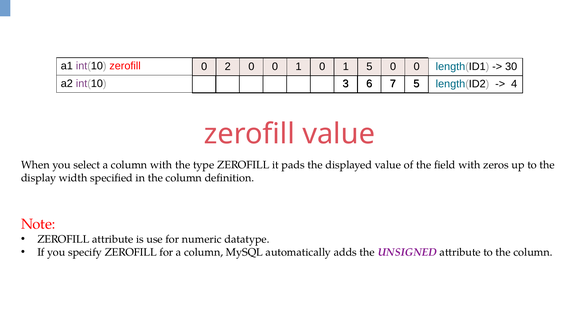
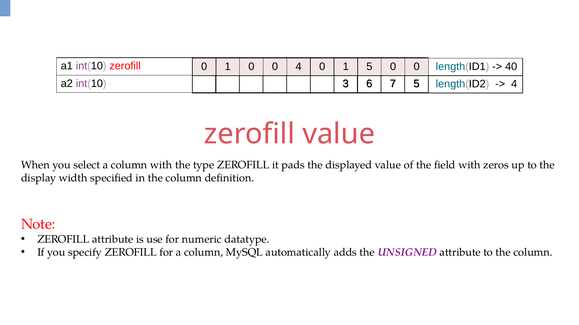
2: 2 -> 1 (228, 67)
0 0 1: 1 -> 4 (299, 67)
30: 30 -> 40 (511, 67)
